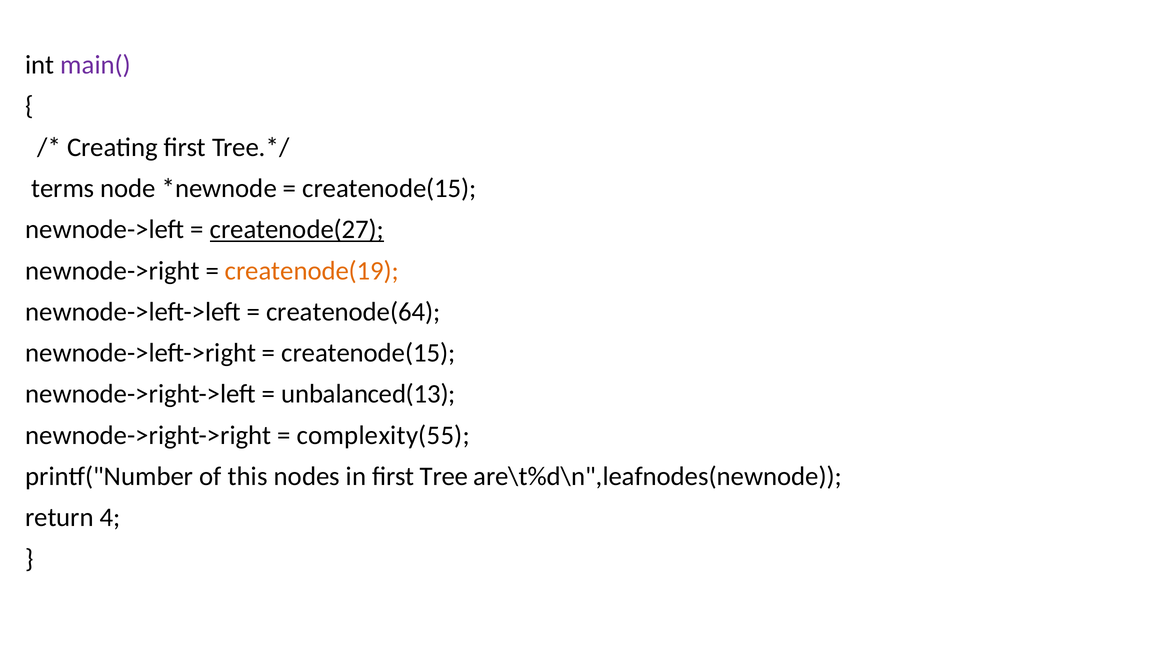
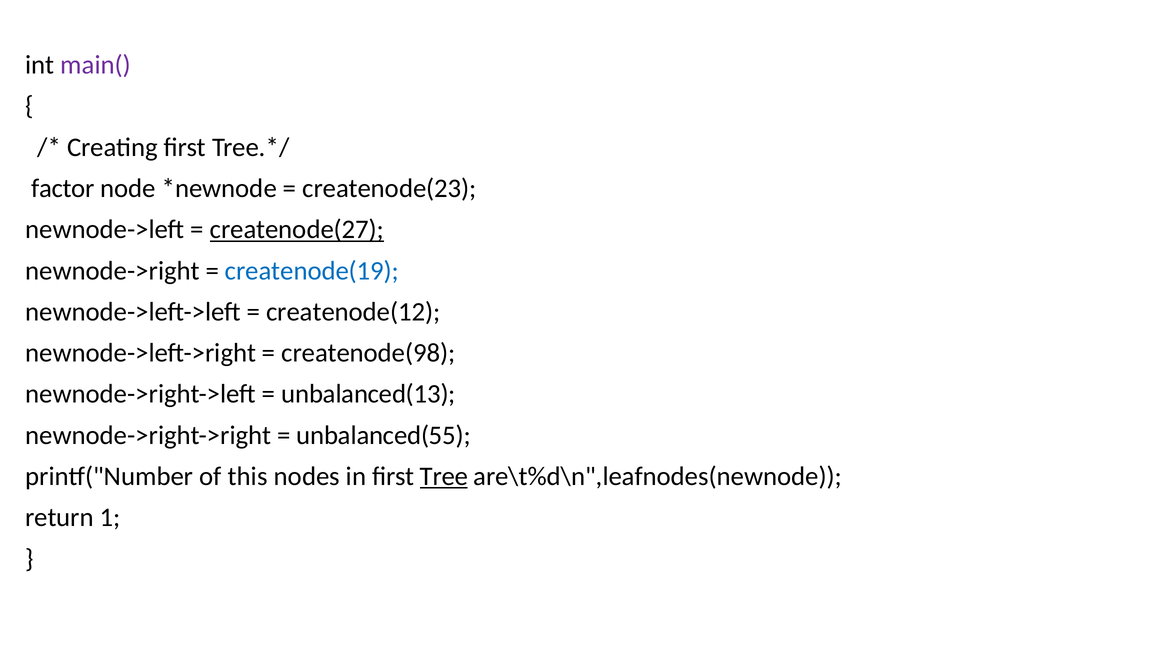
terms: terms -> factor (63, 188)
createnode(15: createnode(15 -> createnode(23 (389, 188)
createnode(19 colour: orange -> blue (312, 271)
createnode(64: createnode(64 -> createnode(12 (353, 312)
createnode(15: createnode(15 -> createnode(98 (368, 353)
complexity(55: complexity(55 -> unbalanced(55 (384, 435)
Tree underline: none -> present (444, 476)
4: 4 -> 1 (110, 518)
